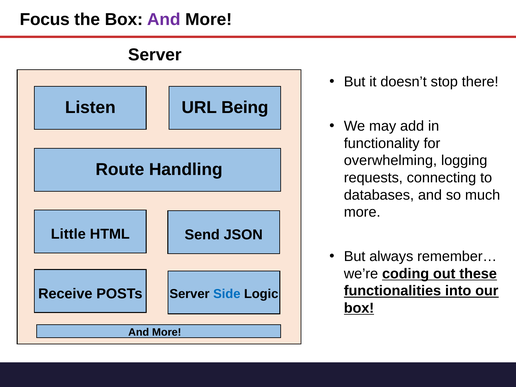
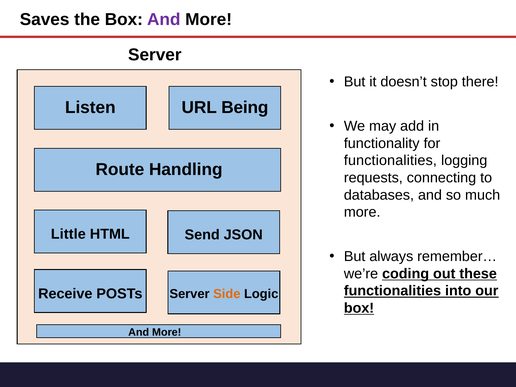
Focus: Focus -> Saves (45, 20)
overwhelming: overwhelming -> functionalities (390, 161)
Side colour: blue -> orange (227, 294)
